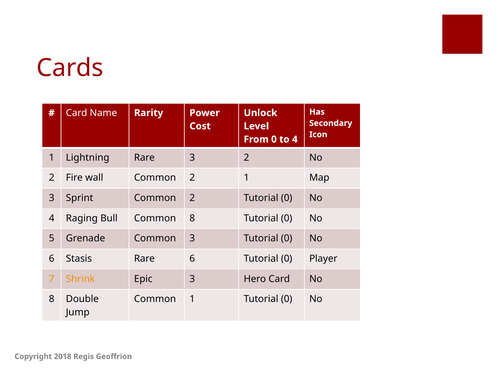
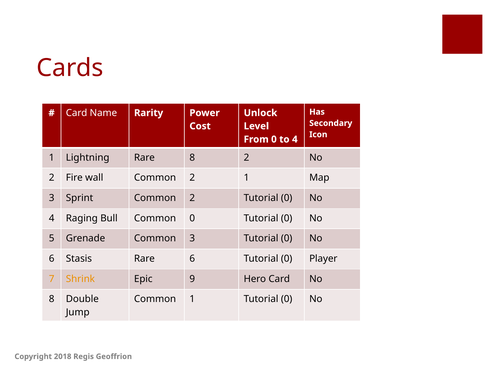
Rare 3: 3 -> 8 (192, 157)
Common 8: 8 -> 0 (192, 218)
Epic 3: 3 -> 9 (192, 279)
